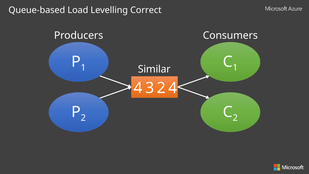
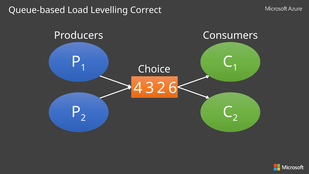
Similar: Similar -> Choice (154, 69)
4: 4 -> 6 (173, 88)
